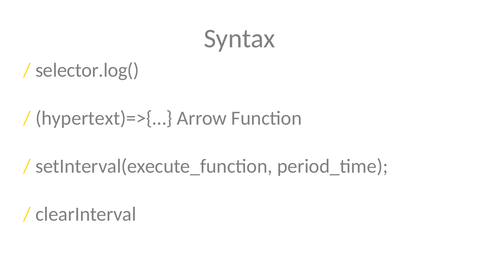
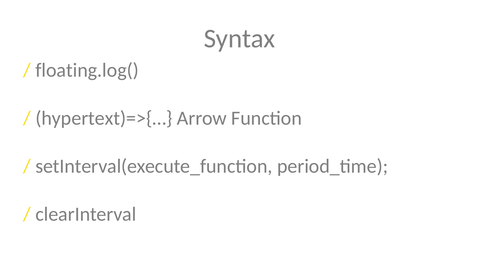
selector.log(: selector.log( -> floating.log( (87, 70)
